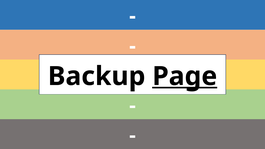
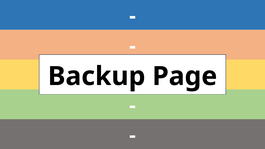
Page underline: present -> none (185, 76)
